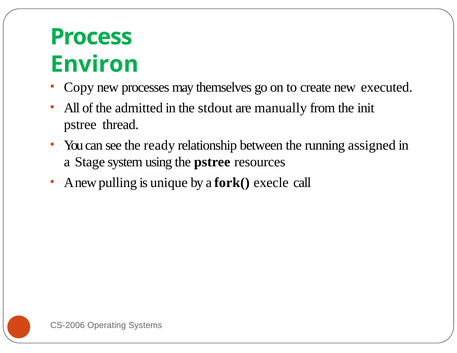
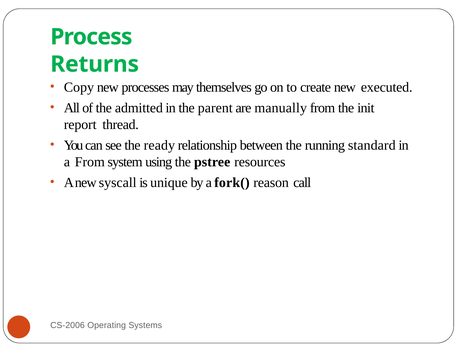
Environ: Environ -> Returns (95, 64)
stdout: stdout -> parent (215, 108)
pstree: pstree -> report (80, 125)
assigned: assigned -> standard (372, 145)
a Stage: Stage -> From (90, 162)
pulling: pulling -> syscall (118, 183)
execle: execle -> reason (271, 183)
